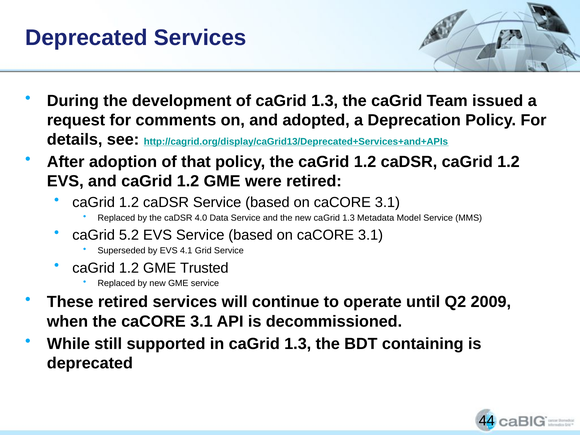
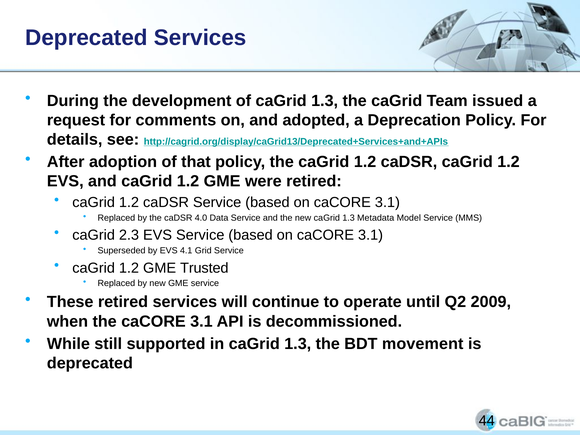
5.2: 5.2 -> 2.3 (129, 235)
containing: containing -> movement (423, 344)
